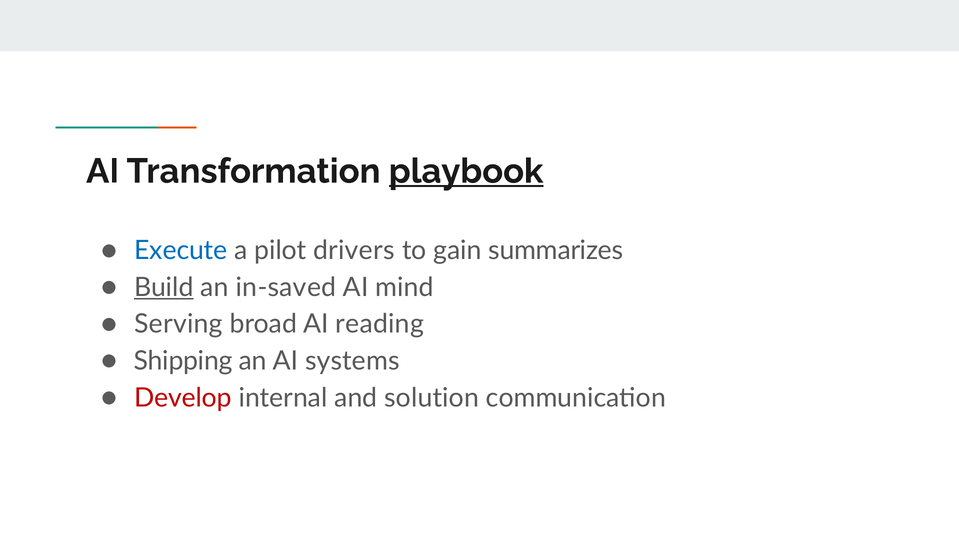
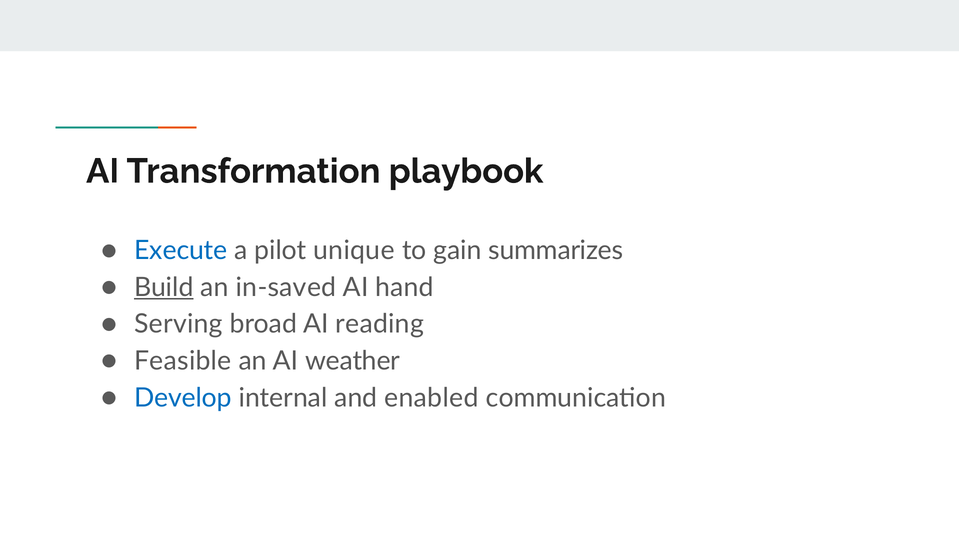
playbook underline: present -> none (466, 171)
drivers: drivers -> unique (354, 250)
mind: mind -> hand (405, 287)
Shipping: Shipping -> Feasible (183, 361)
systems: systems -> weather (353, 361)
Develop colour: red -> blue (183, 397)
solution: solution -> enabled (431, 397)
